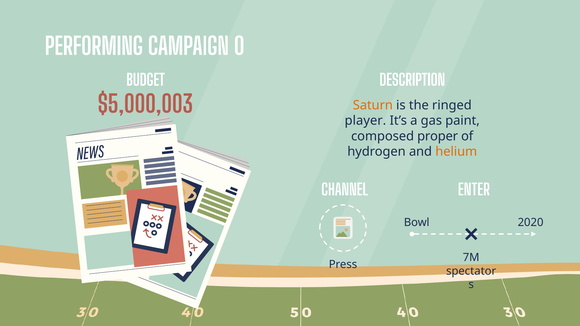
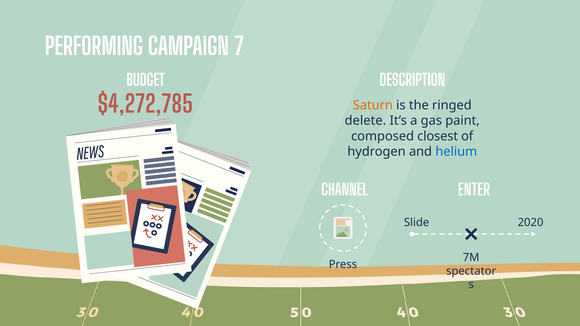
0: 0 -> 7 (239, 47)
$5,000,003: $5,000,003 -> $4,272,785 (145, 105)
player: player -> delete (365, 121)
proper: proper -> closest (438, 136)
helium colour: orange -> blue (456, 152)
Bowl: Bowl -> Slide (417, 223)
